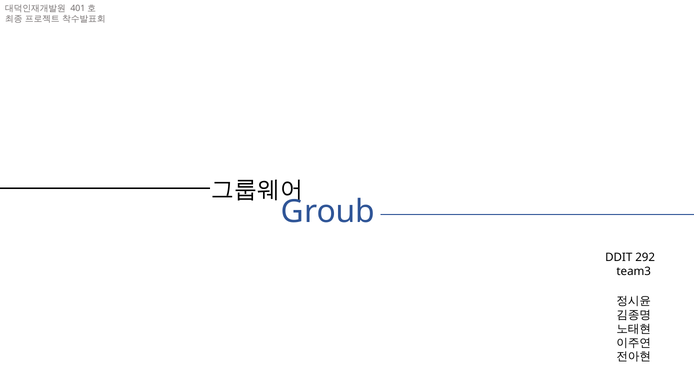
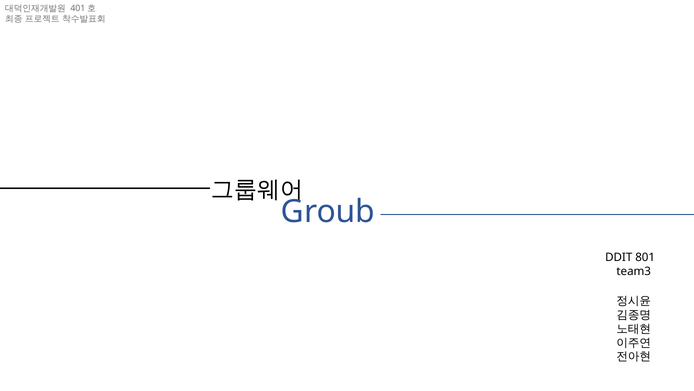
292: 292 -> 801 (645, 257)
